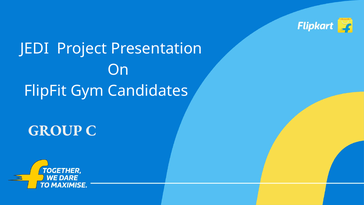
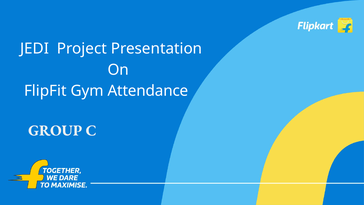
Candidates: Candidates -> Attendance (148, 91)
